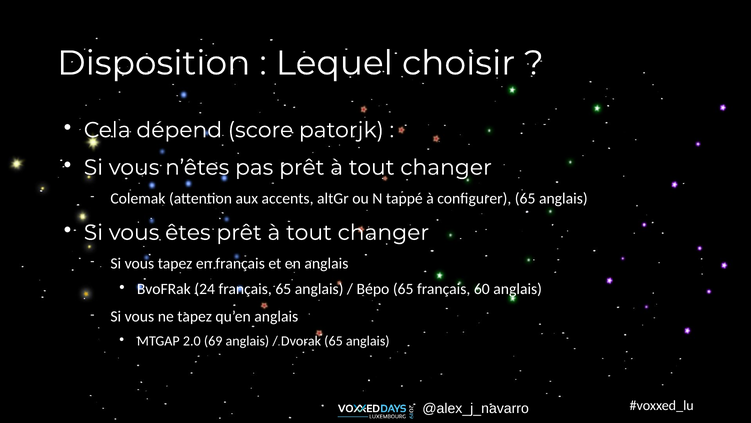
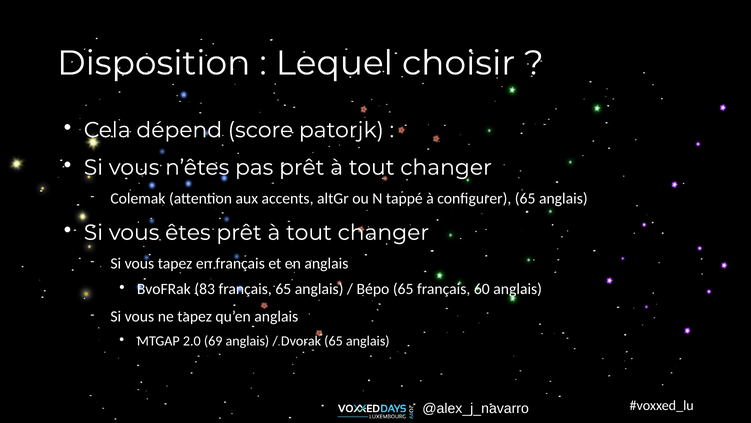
24: 24 -> 83 (205, 289)
